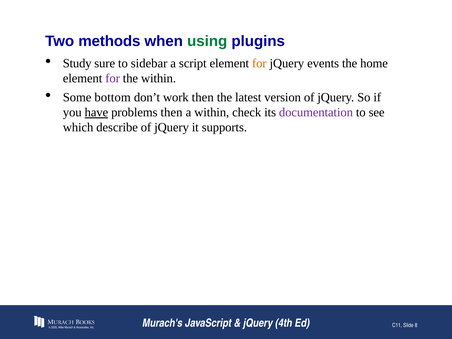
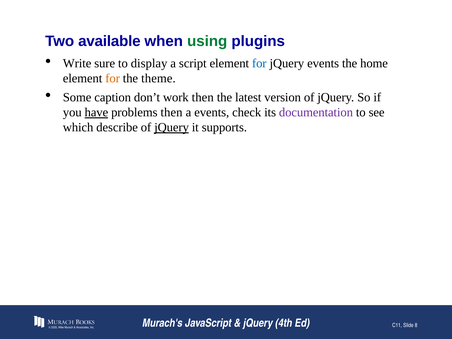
methods: methods -> available (109, 41)
Study: Study -> Write (77, 63)
sidebar: sidebar -> display (149, 63)
for colour: orange -> blue (259, 63)
for colour: purple -> orange (113, 78)
the within: within -> theme (158, 78)
bottom: bottom -> caption (113, 97)
a within: within -> events (212, 112)
jQuery underline: none -> present (172, 127)
